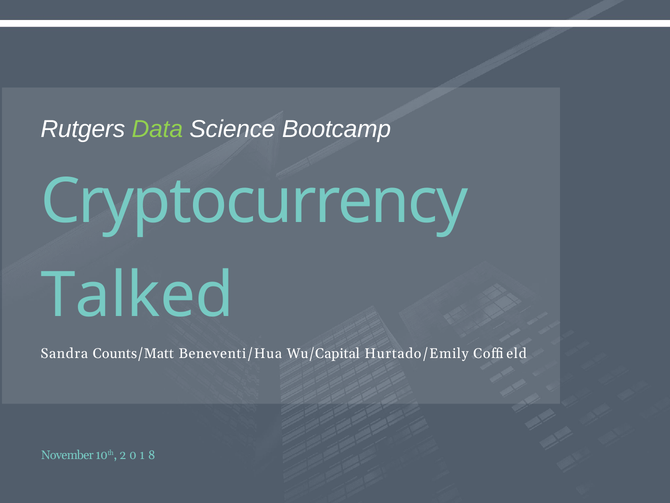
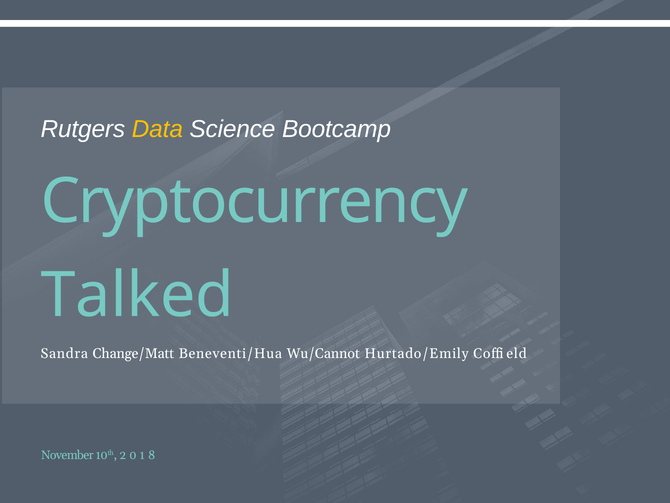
Data colour: light green -> yellow (157, 129)
Counts/Matt: Counts/Matt -> Change/Matt (133, 353)
Wu/Capital: Wu/Capital -> Wu/Cannot (323, 353)
